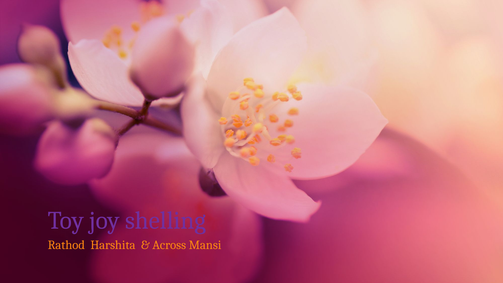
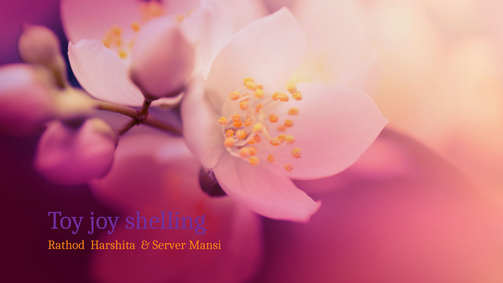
Across: Across -> Server (169, 245)
